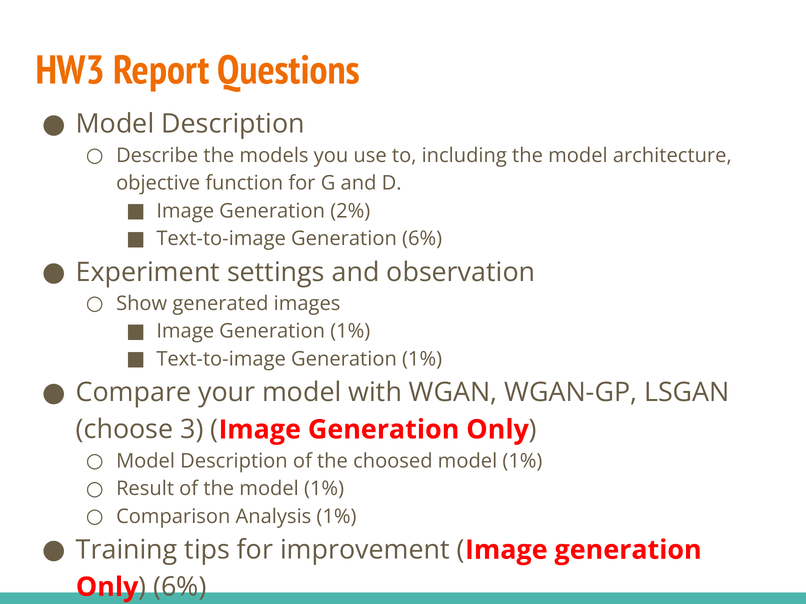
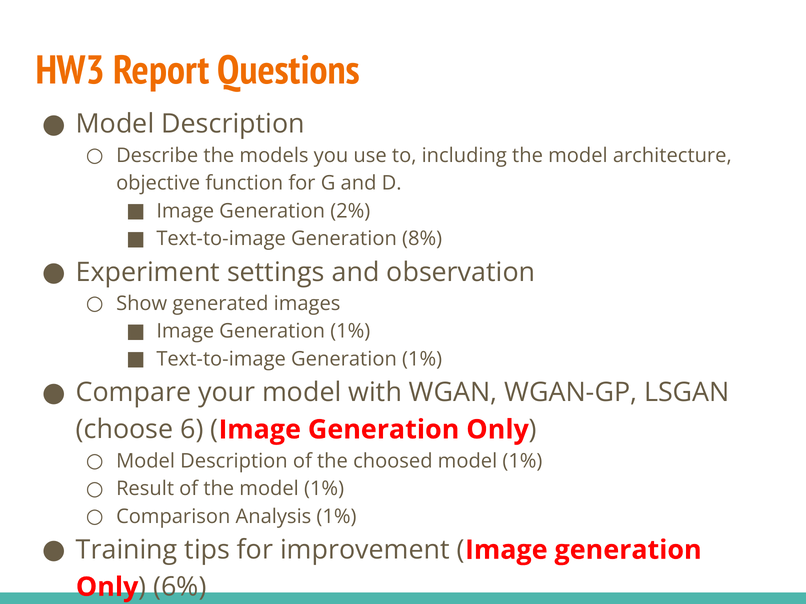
Generation 6%: 6% -> 8% (422, 239)
3: 3 -> 6 (192, 430)
